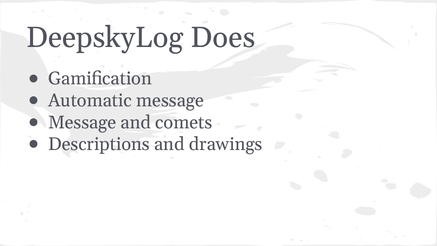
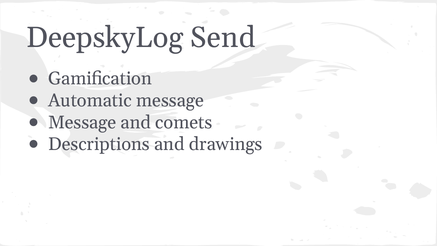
Does: Does -> Send (223, 38)
